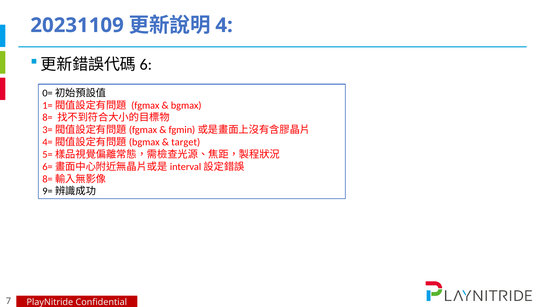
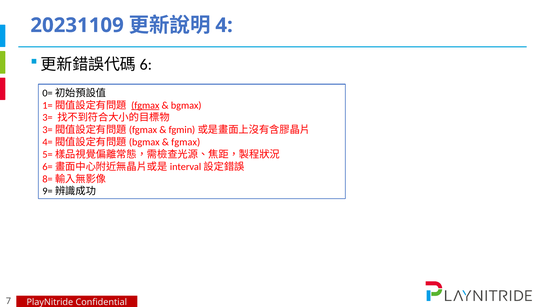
fgmax underline: none -> present (145, 105)
8=: 8= -> 3= (47, 117)
target: target -> fgmax (186, 142)
